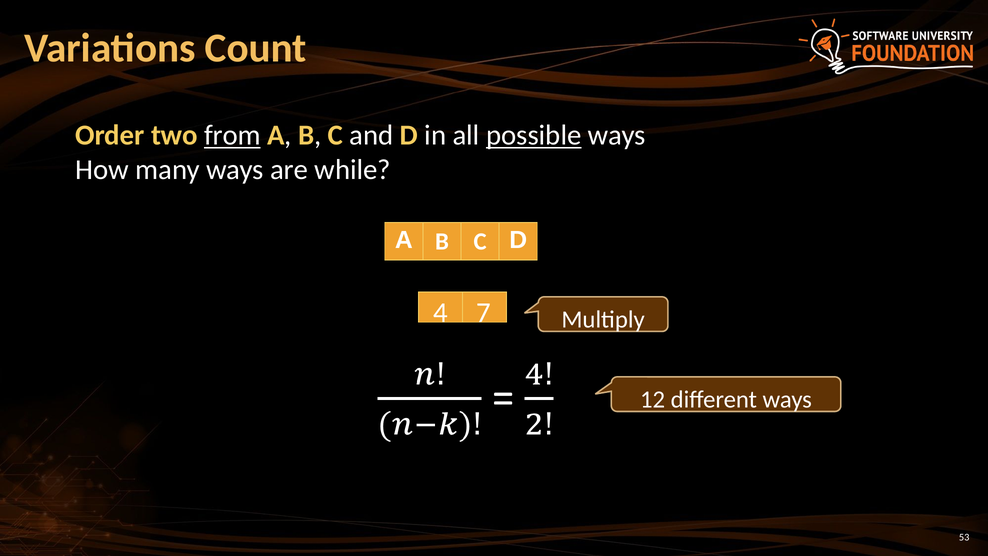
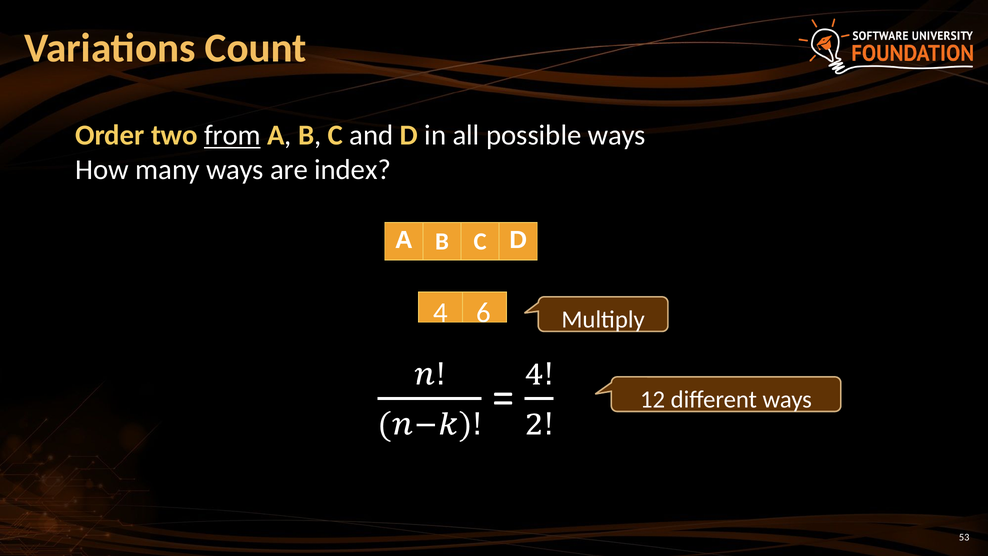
possible underline: present -> none (534, 135)
while: while -> index (353, 170)
7: 7 -> 6 (484, 312)
